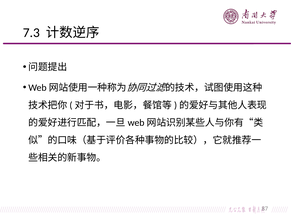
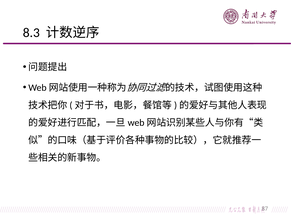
7.3: 7.3 -> 8.3 (31, 33)
